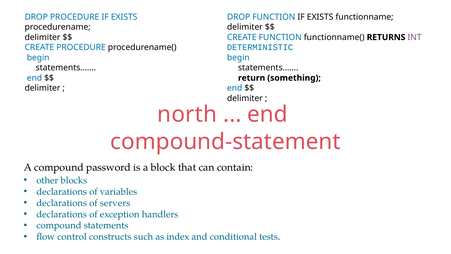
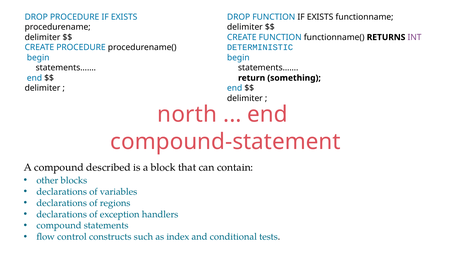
password: password -> described (109, 167)
servers: servers -> regions (115, 203)
